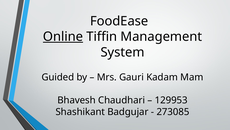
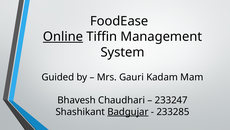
129953: 129953 -> 233247 (171, 100)
Badgujar underline: none -> present (128, 111)
273085: 273085 -> 233285 (173, 111)
